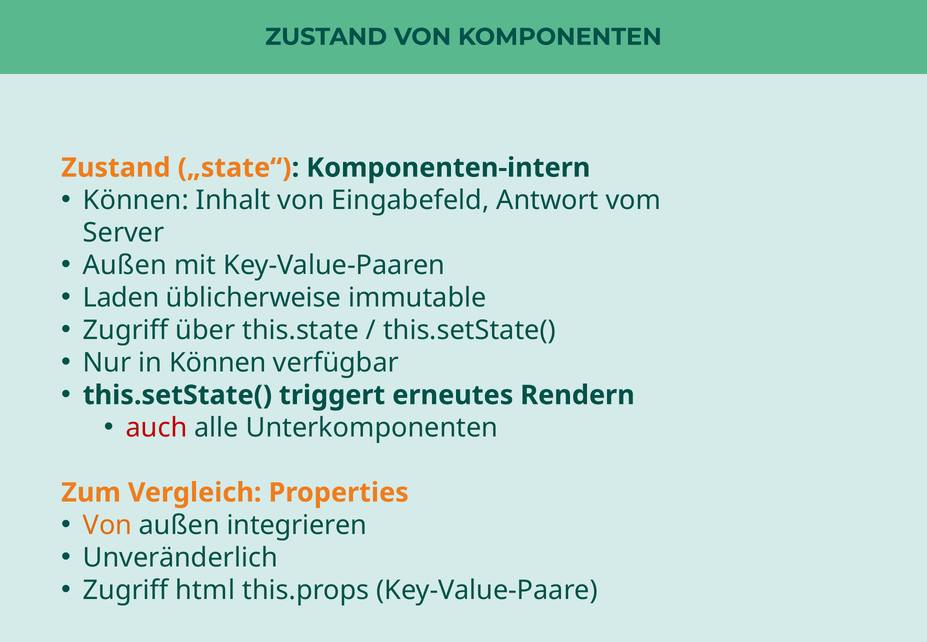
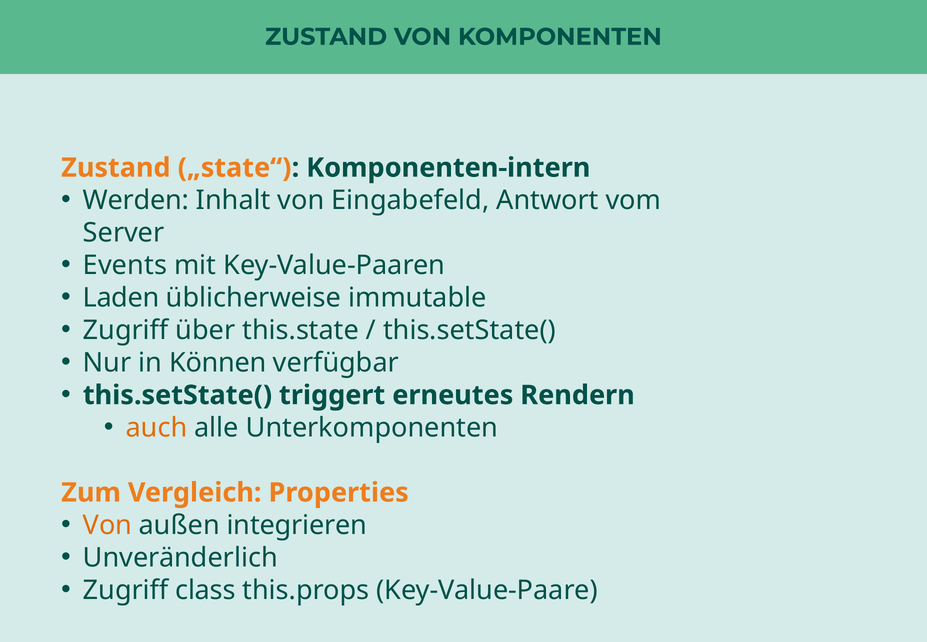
Können: Können -> Werden (136, 200)
Außen: Außen -> Events (125, 265)
auch colour: red -> orange (157, 428)
html: html -> class (205, 590)
